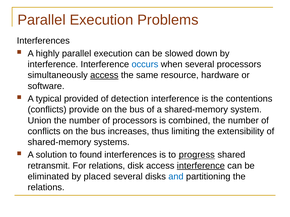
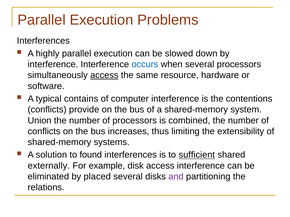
provided: provided -> contains (81, 99)
detection: detection -> computer (130, 99)
progress: progress -> sufficient (197, 155)
retransmit: retransmit -> externally (49, 166)
For relations: relations -> example (107, 166)
interference underline: present -> none (201, 166)
and colour: blue -> purple (176, 177)
